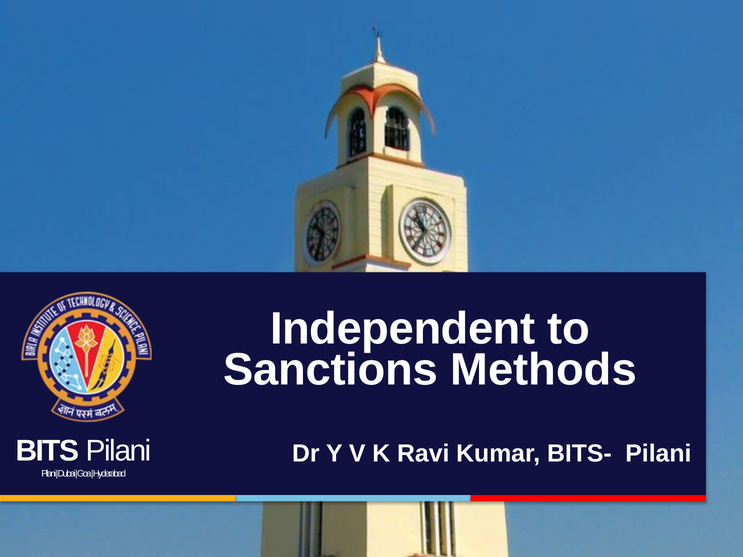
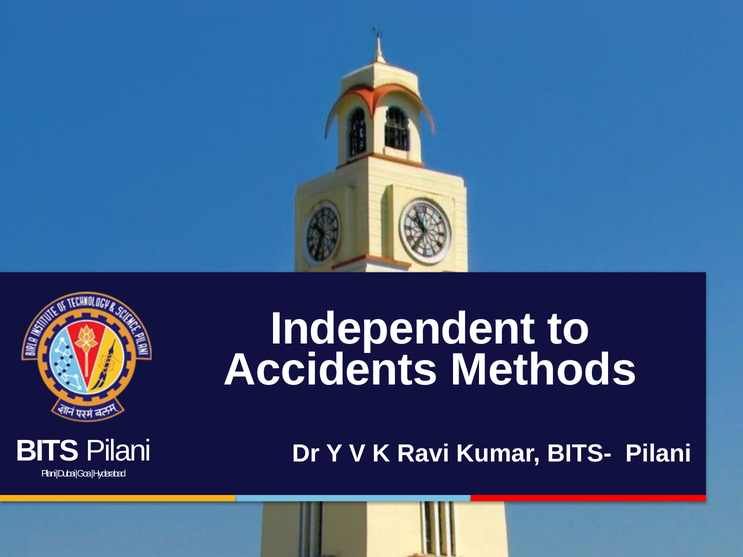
Sanctions: Sanctions -> Accidents (331, 370)
